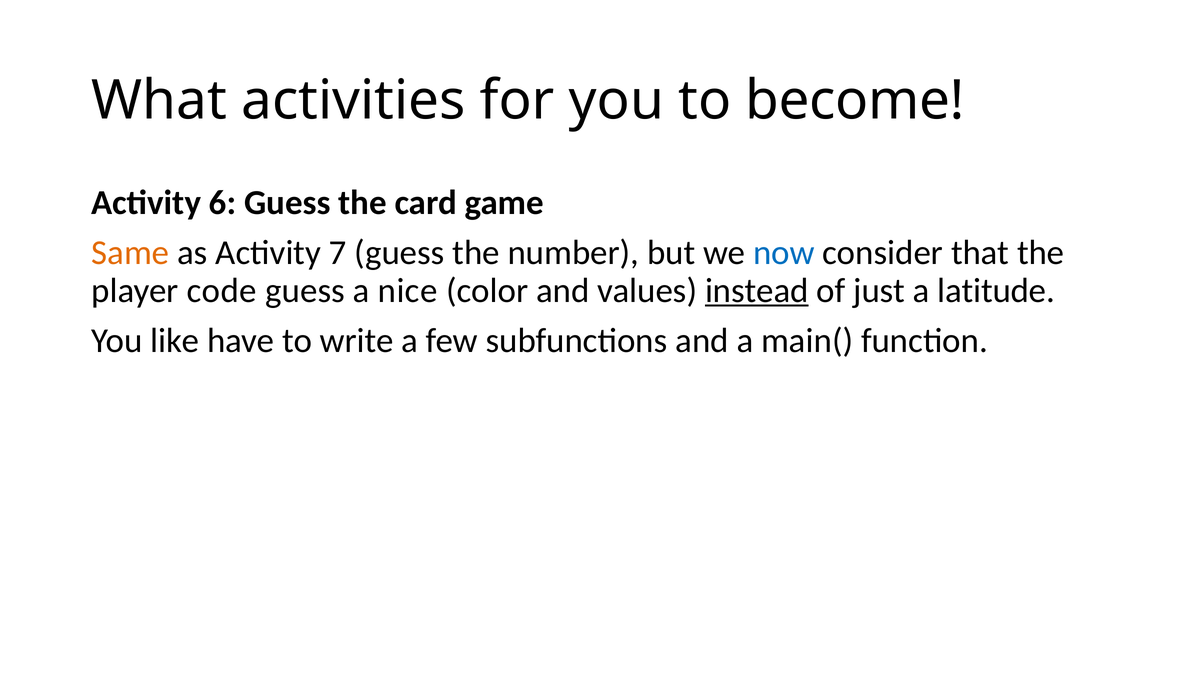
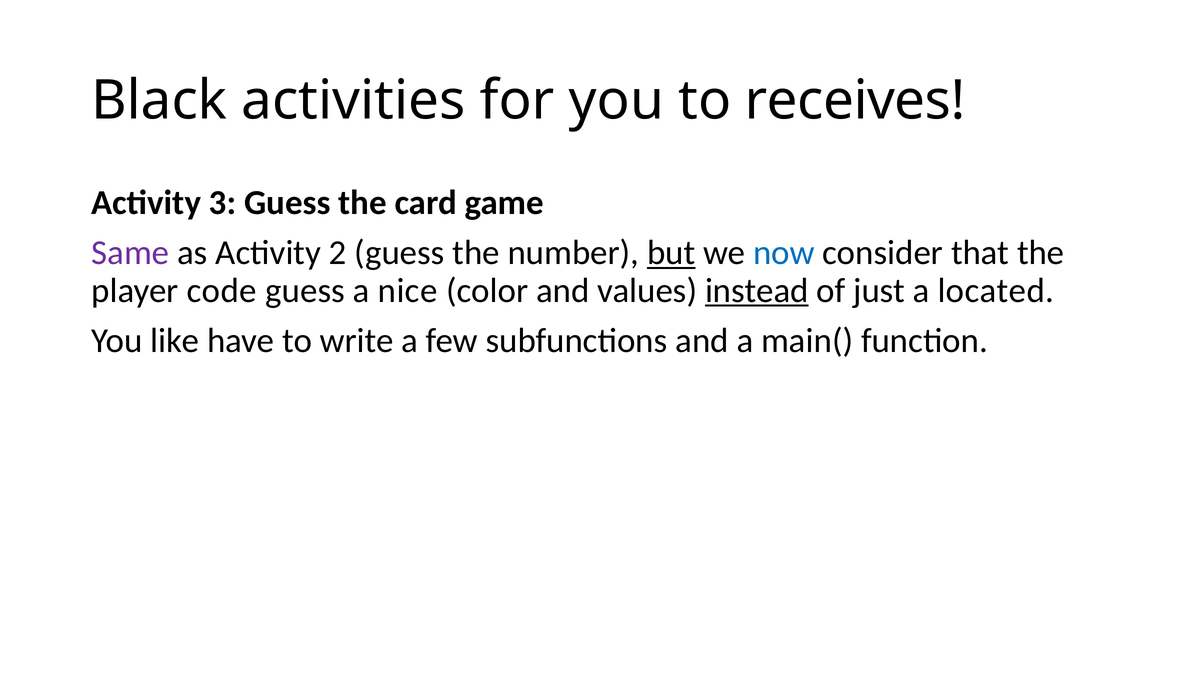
What: What -> Black (159, 101)
become: become -> receives (855, 101)
6: 6 -> 3 (223, 203)
Same colour: orange -> purple (130, 253)
7: 7 -> 2 (338, 253)
but underline: none -> present (671, 253)
latitude: latitude -> located (996, 291)
